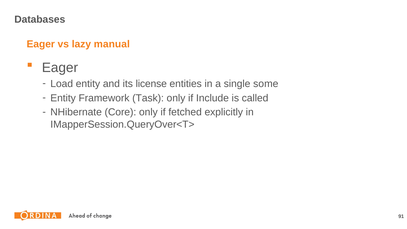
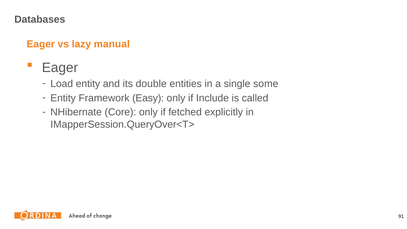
license: license -> double (151, 84)
Task: Task -> Easy (148, 98)
